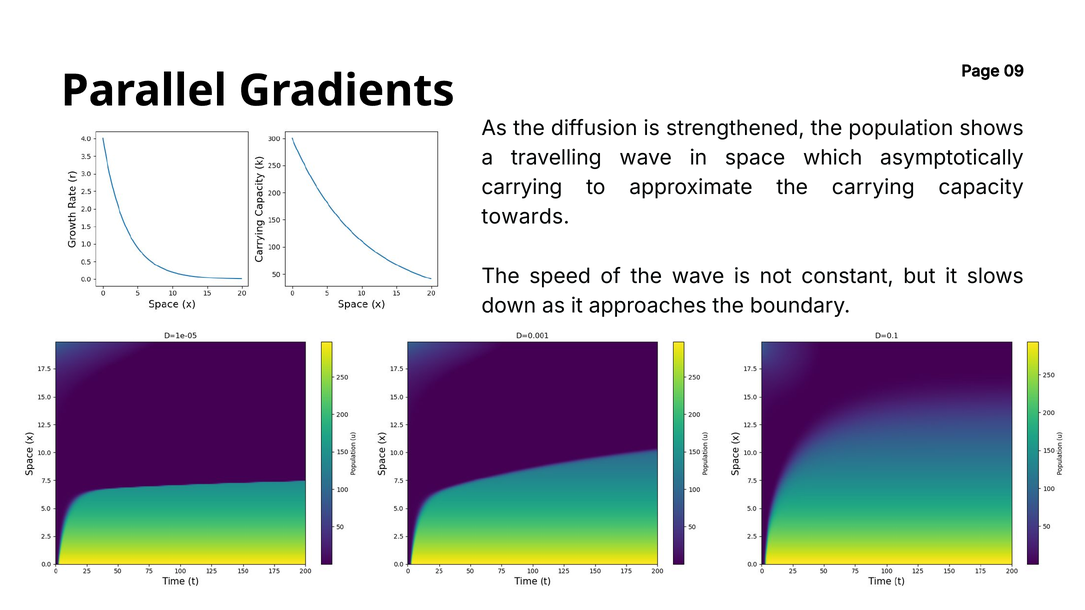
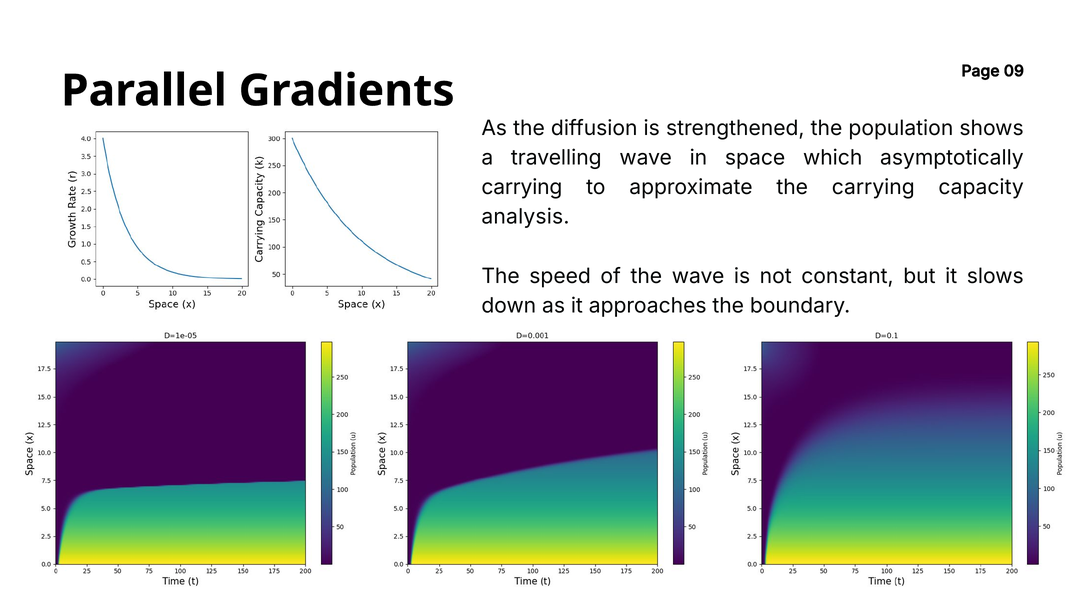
towards: towards -> analysis (525, 217)
